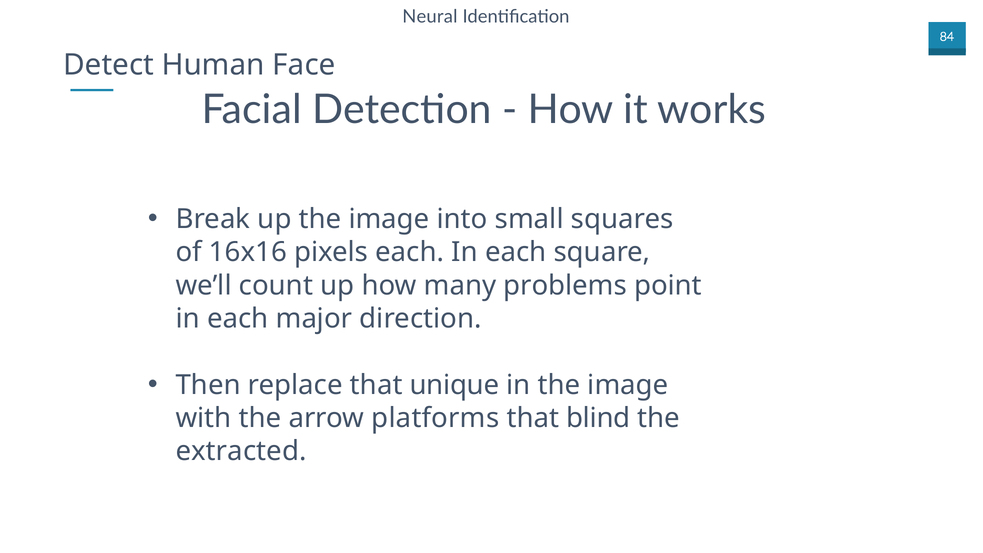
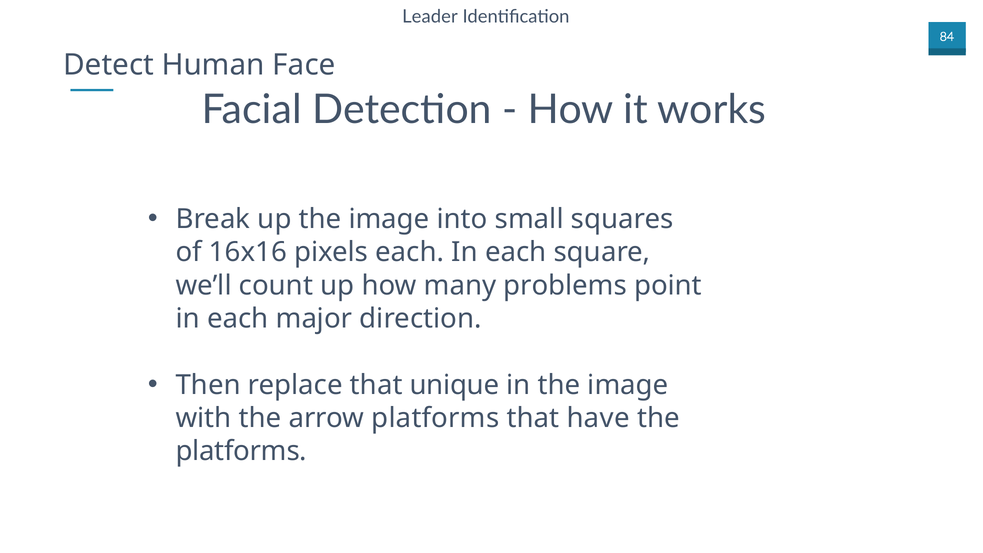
Neural: Neural -> Leader (430, 16)
blind: blind -> have (598, 418)
extracted: extracted -> platforms (241, 451)
